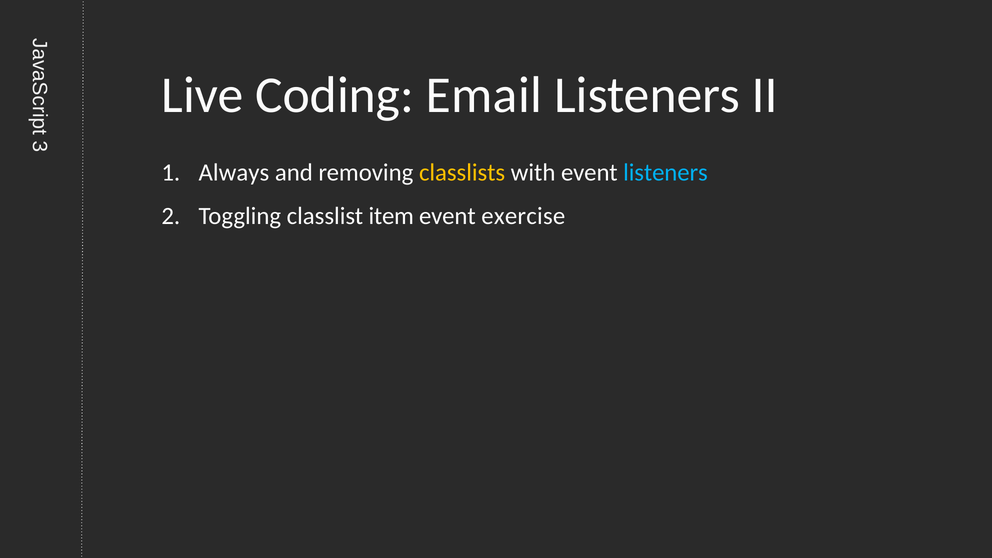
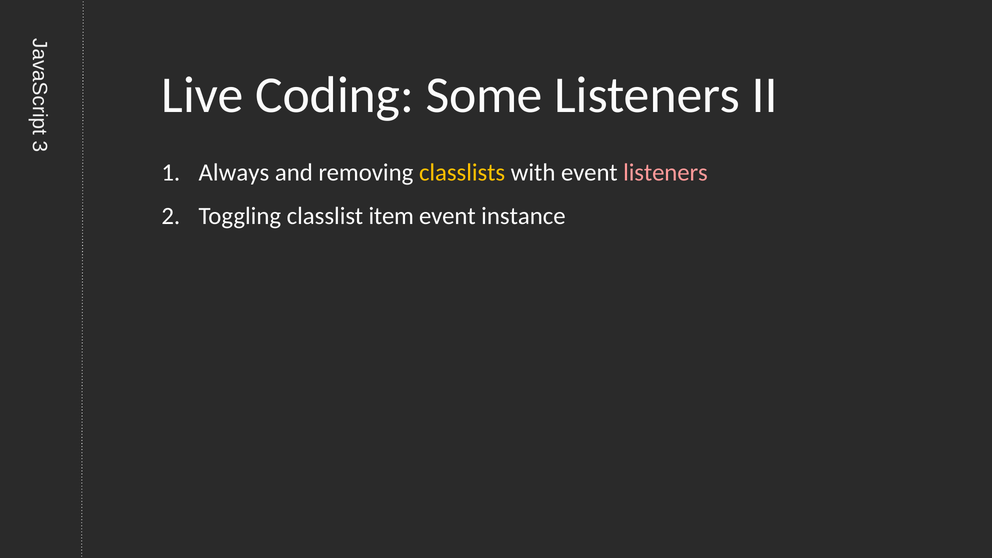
Email: Email -> Some (484, 95)
listeners colour: light blue -> pink (665, 172)
exercise: exercise -> instance (523, 216)
